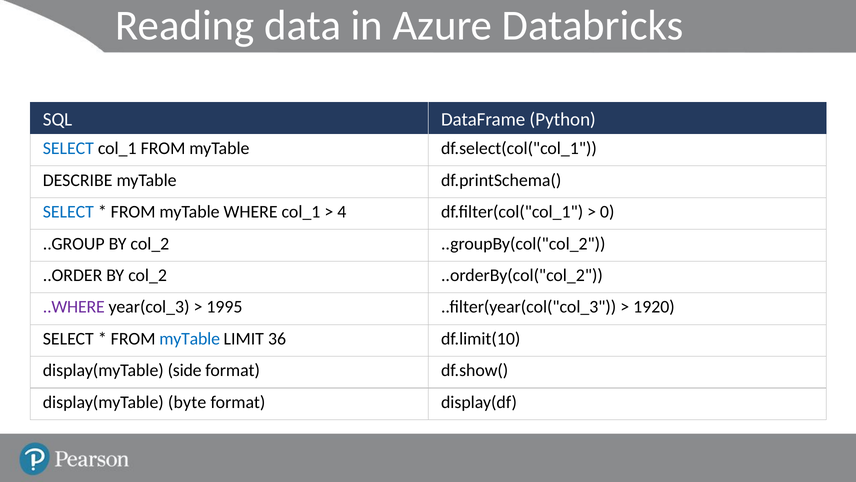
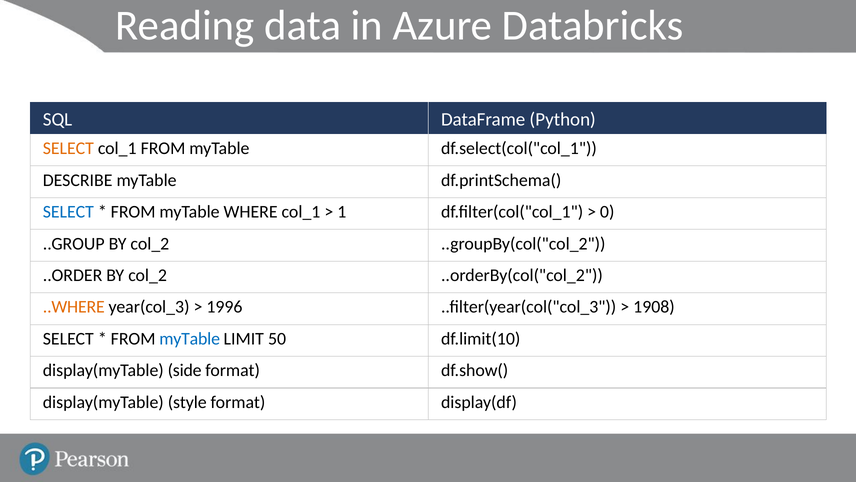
SELECT colour: blue -> orange (68, 148)
4: 4 -> 1 (342, 212)
..WHERE colour: purple -> orange (74, 307)
1995: 1995 -> 1996 (224, 307)
1920: 1920 -> 1908 (654, 307)
36: 36 -> 50 (277, 339)
display(myTable byte: byte -> style (187, 402)
